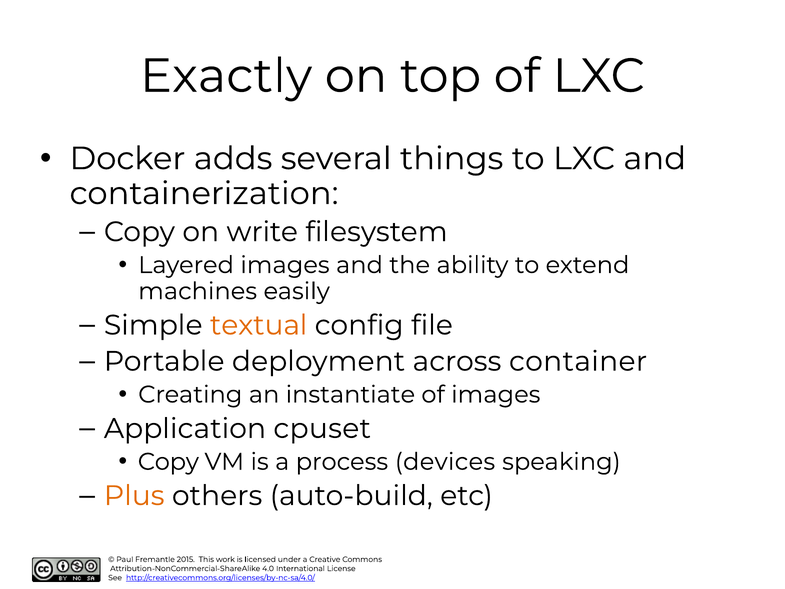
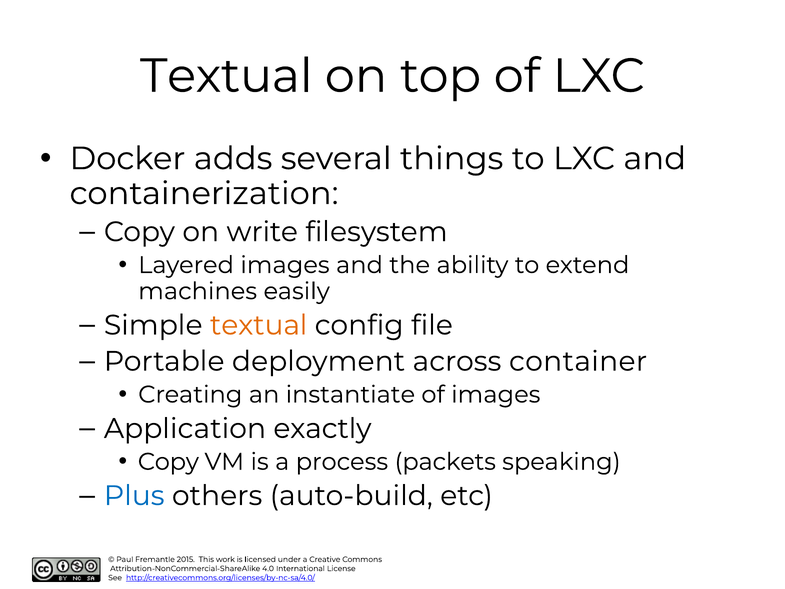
Exactly: Exactly -> Textual (226, 76)
cpuset: cpuset -> exactly (322, 428)
devices: devices -> packets (445, 462)
Plus colour: orange -> blue (134, 496)
